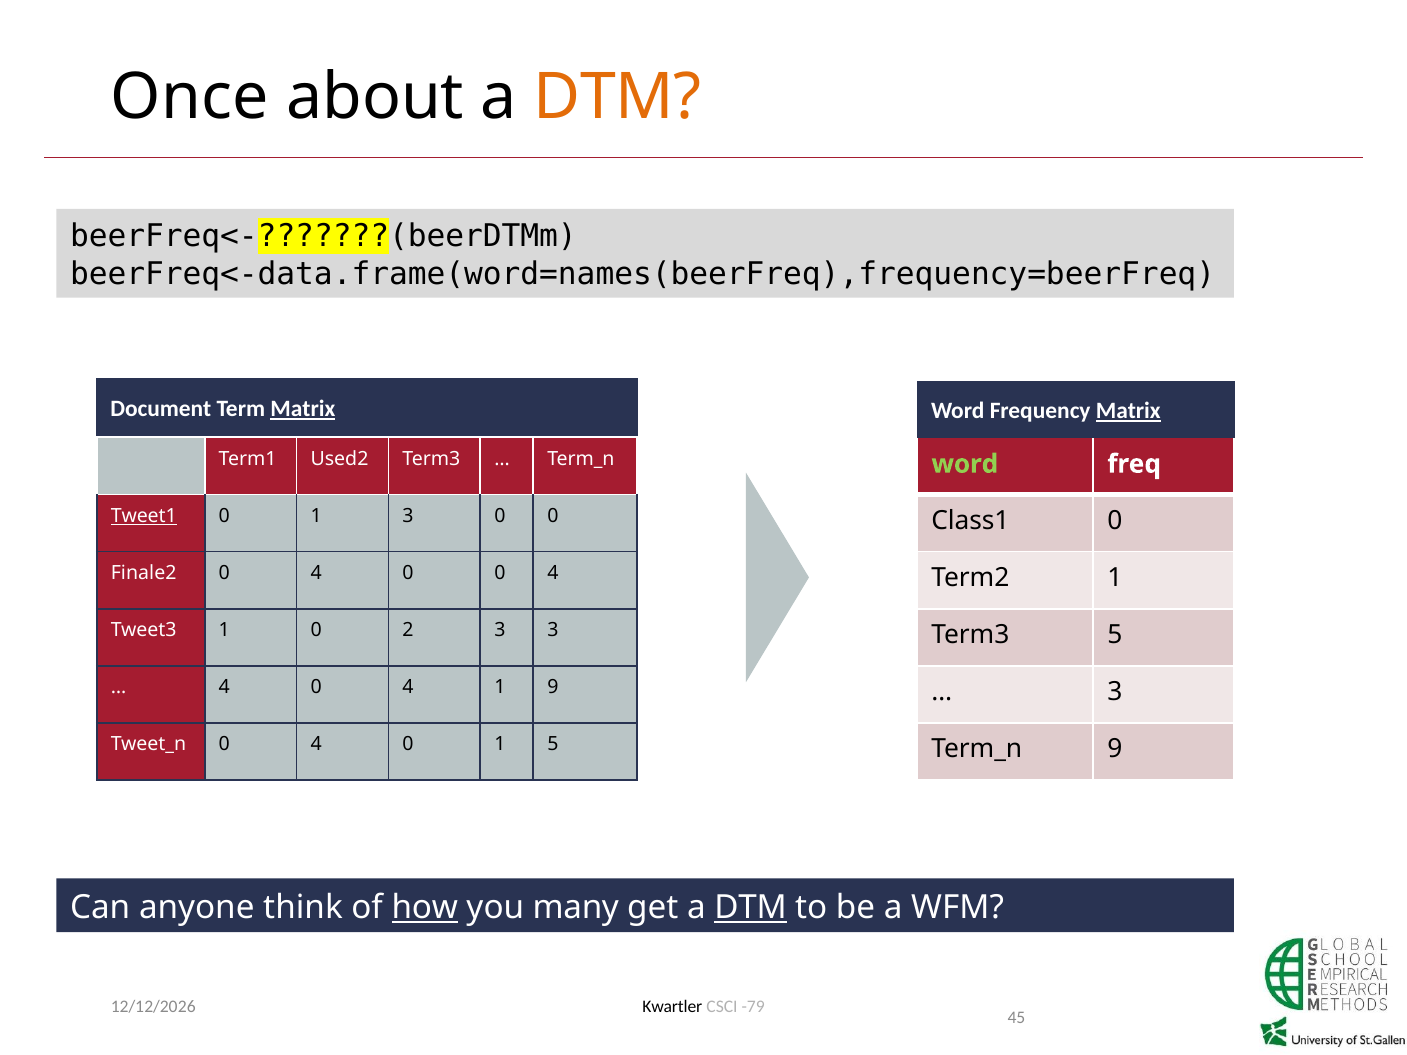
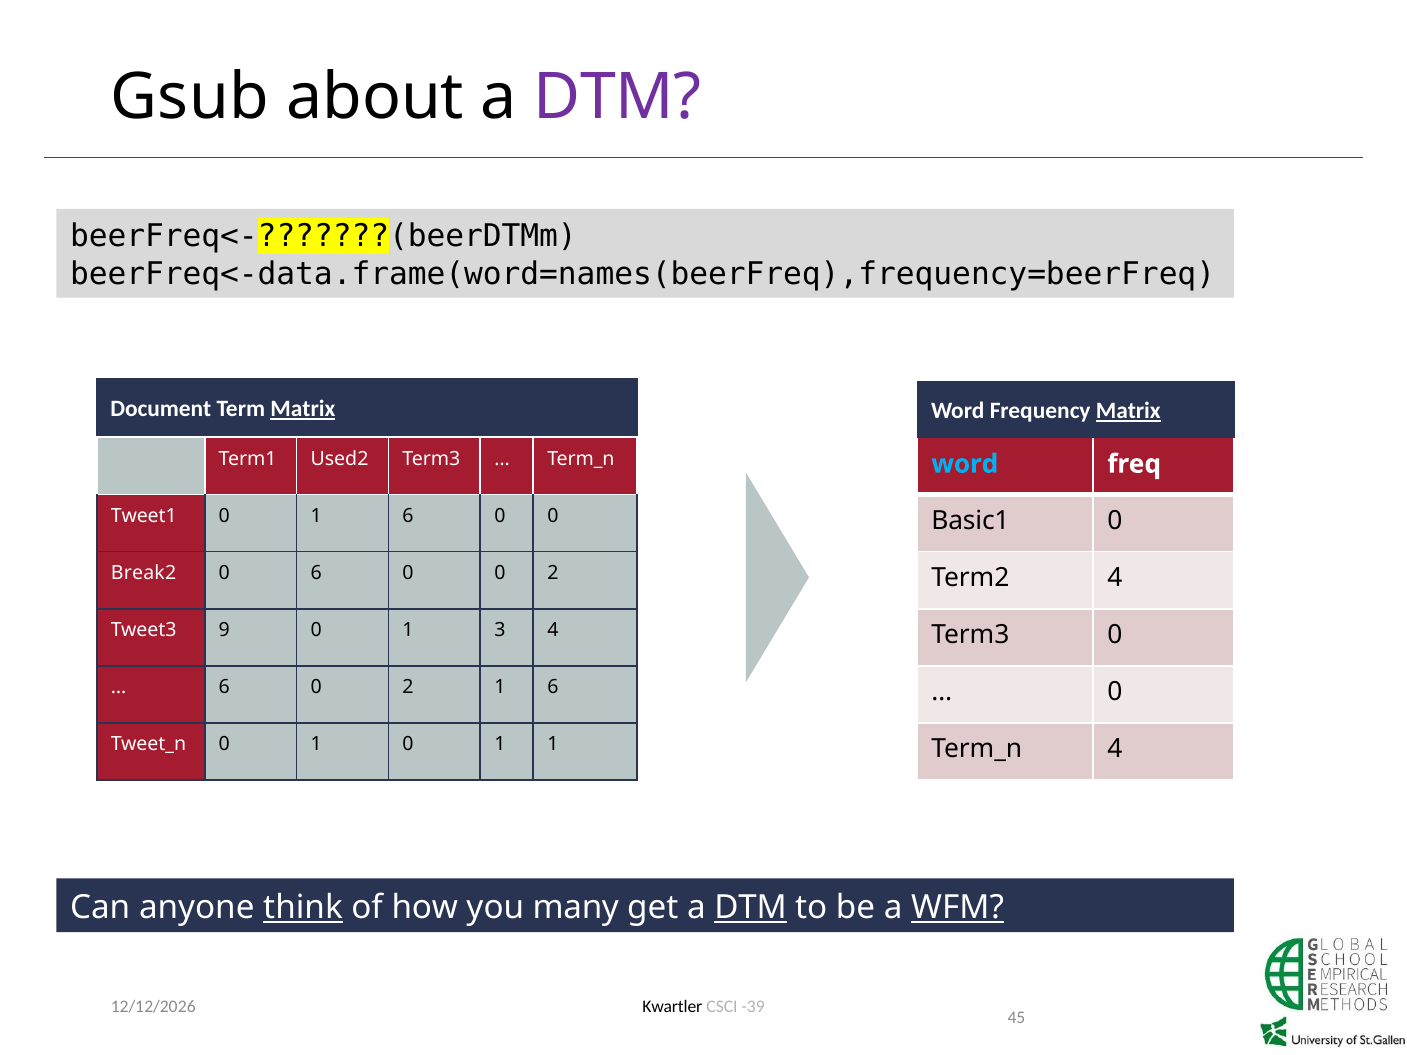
Once: Once -> Gsub (190, 98)
DTM colour: orange -> purple (618, 98)
word colour: light green -> light blue (965, 464)
Tweet1 underline: present -> none (144, 516)
0 1 3: 3 -> 6 (408, 516)
Class1: Class1 -> Basic1 (971, 521)
Finale2: Finale2 -> Break2 (144, 573)
4: 4 -> 6 (316, 573)
0 0 4: 4 -> 2 (553, 573)
Term2 1: 1 -> 4 (1115, 578)
Tweet3 1: 1 -> 9 (224, 630)
2: 2 -> 1 (408, 630)
3 3: 3 -> 4 (553, 630)
Term3 5: 5 -> 0 (1115, 635)
4: 4 -> 6 (224, 687)
4: 4 -> 2 (408, 687)
9: 9 -> 6 (553, 687)
3: 3 -> 0 (1115, 692)
4: 4 -> 1 (316, 744)
1 5: 5 -> 1 (553, 744)
9: 9 -> 4 (1115, 749)
think underline: none -> present (303, 908)
how underline: present -> none (425, 908)
WFM underline: none -> present (958, 908)
-79: -79 -> -39 (753, 1007)
